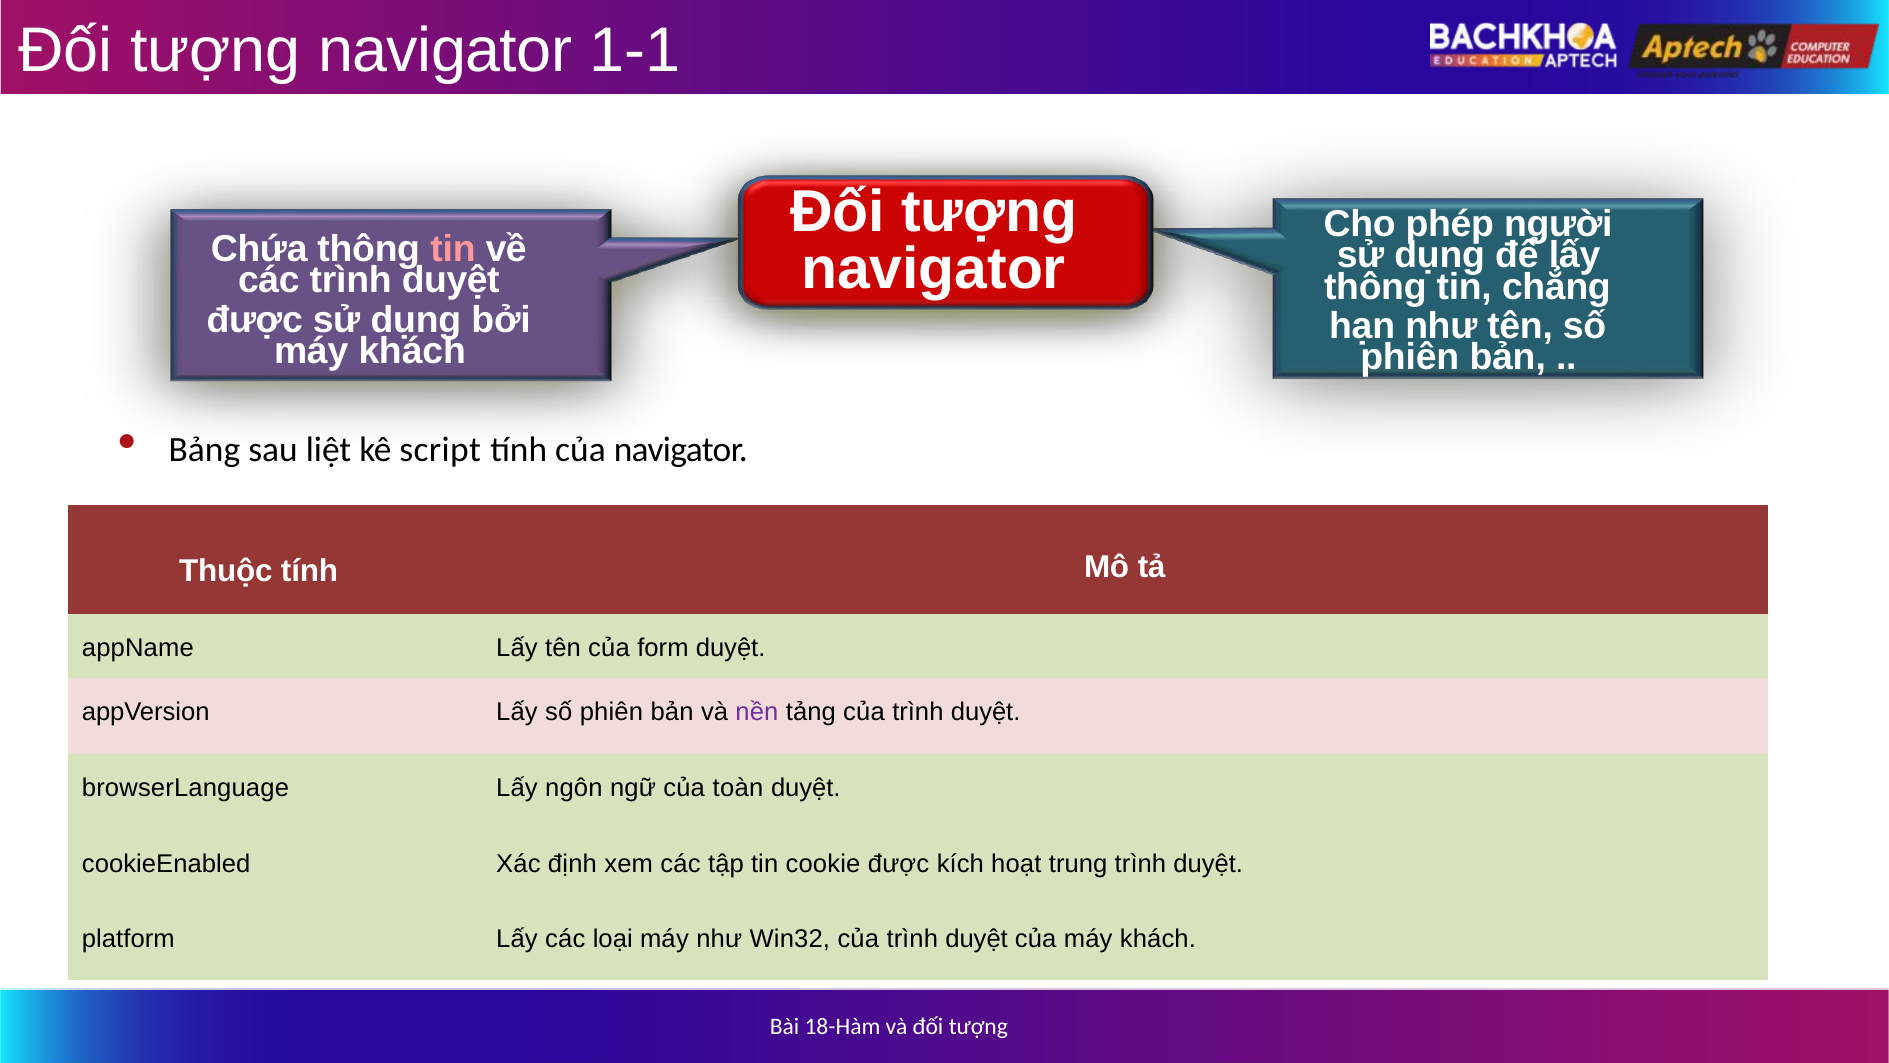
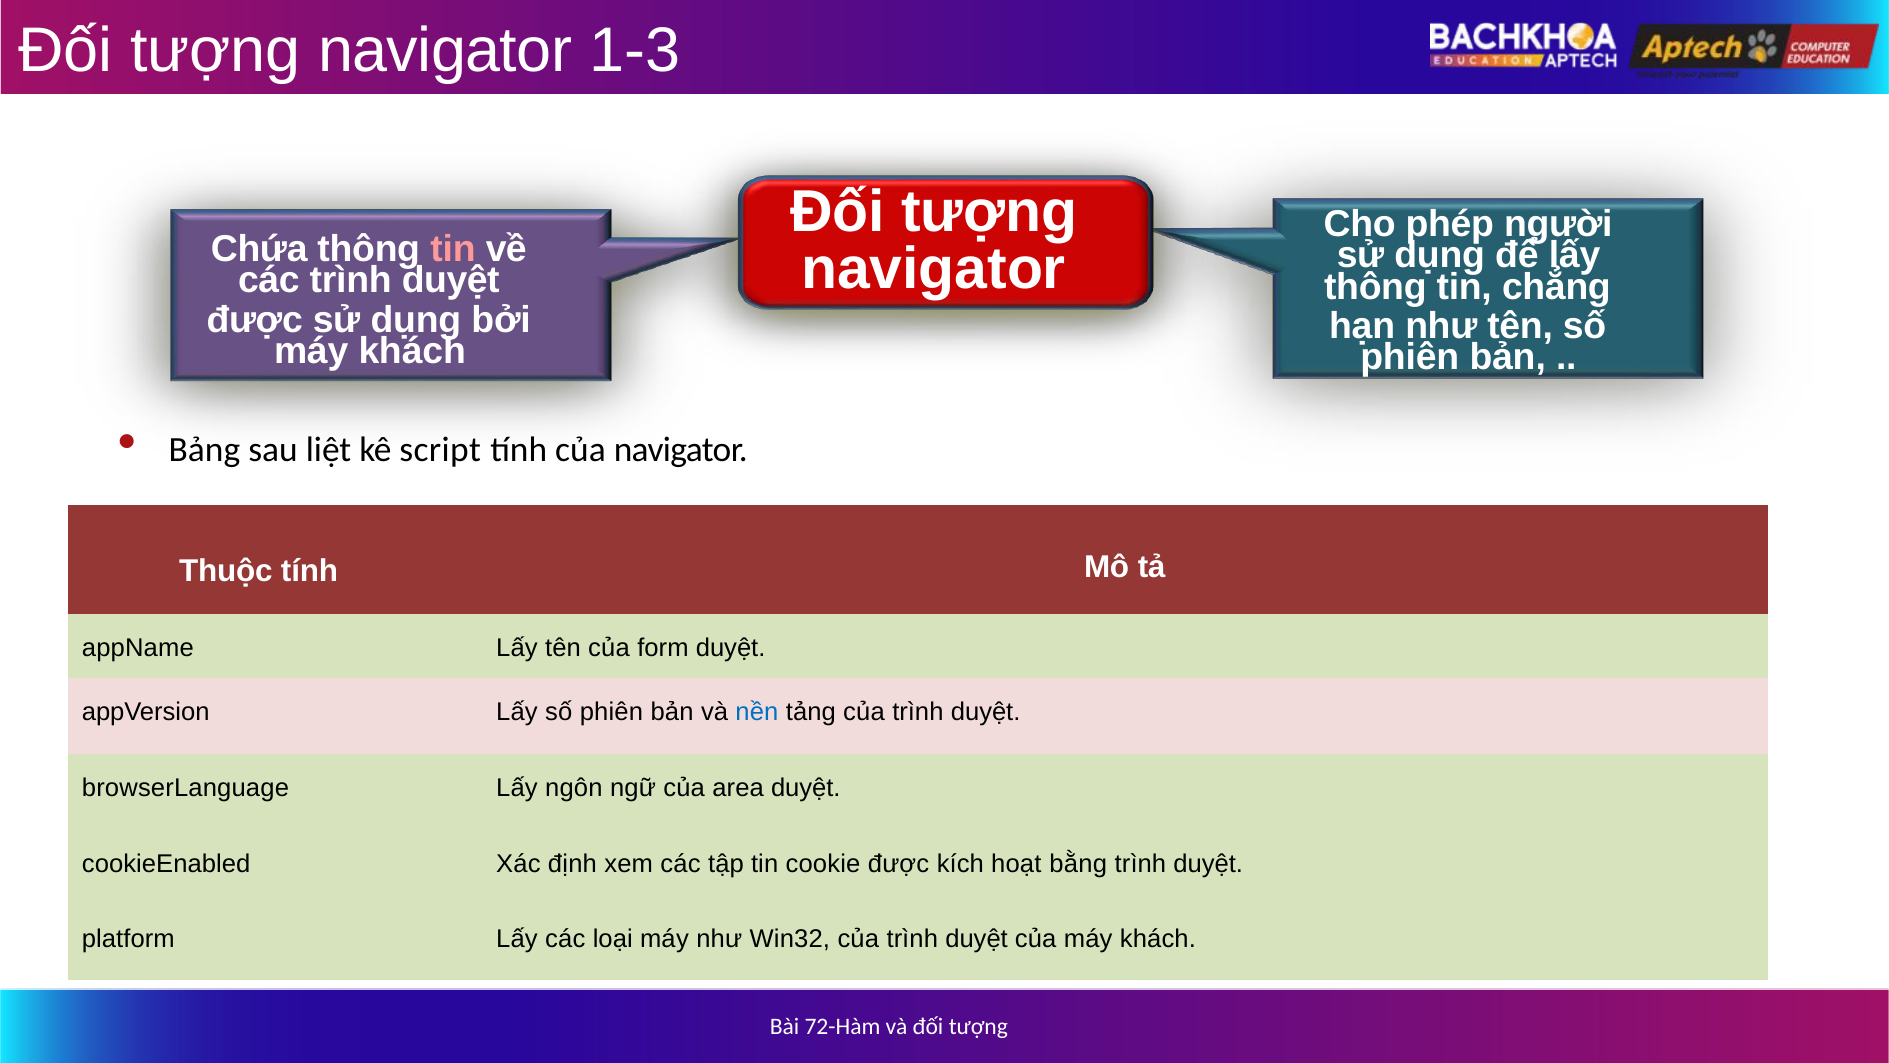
1-1: 1-1 -> 1-3 (635, 51)
nền colour: purple -> blue (757, 712)
toàn: toàn -> area (738, 788)
trung: trung -> bằng (1078, 863)
18-Hàm: 18-Hàm -> 72-Hàm (842, 1027)
